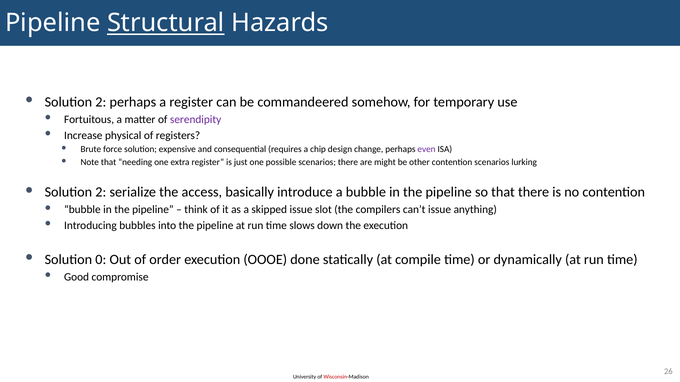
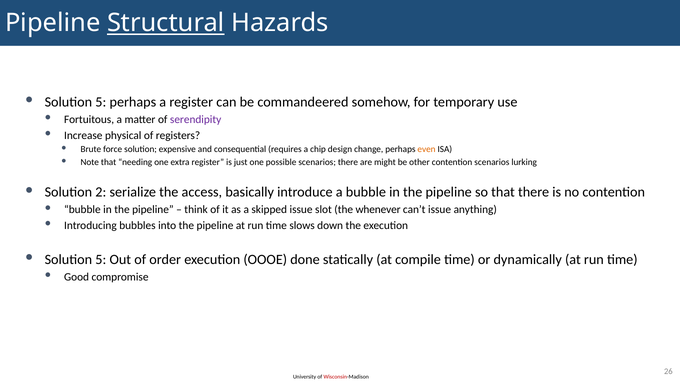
2: 2 -> 5 (101, 102)
even colour: purple -> orange (427, 149)
compilers: compilers -> whenever (378, 210)
0: 0 -> 5 (101, 260)
